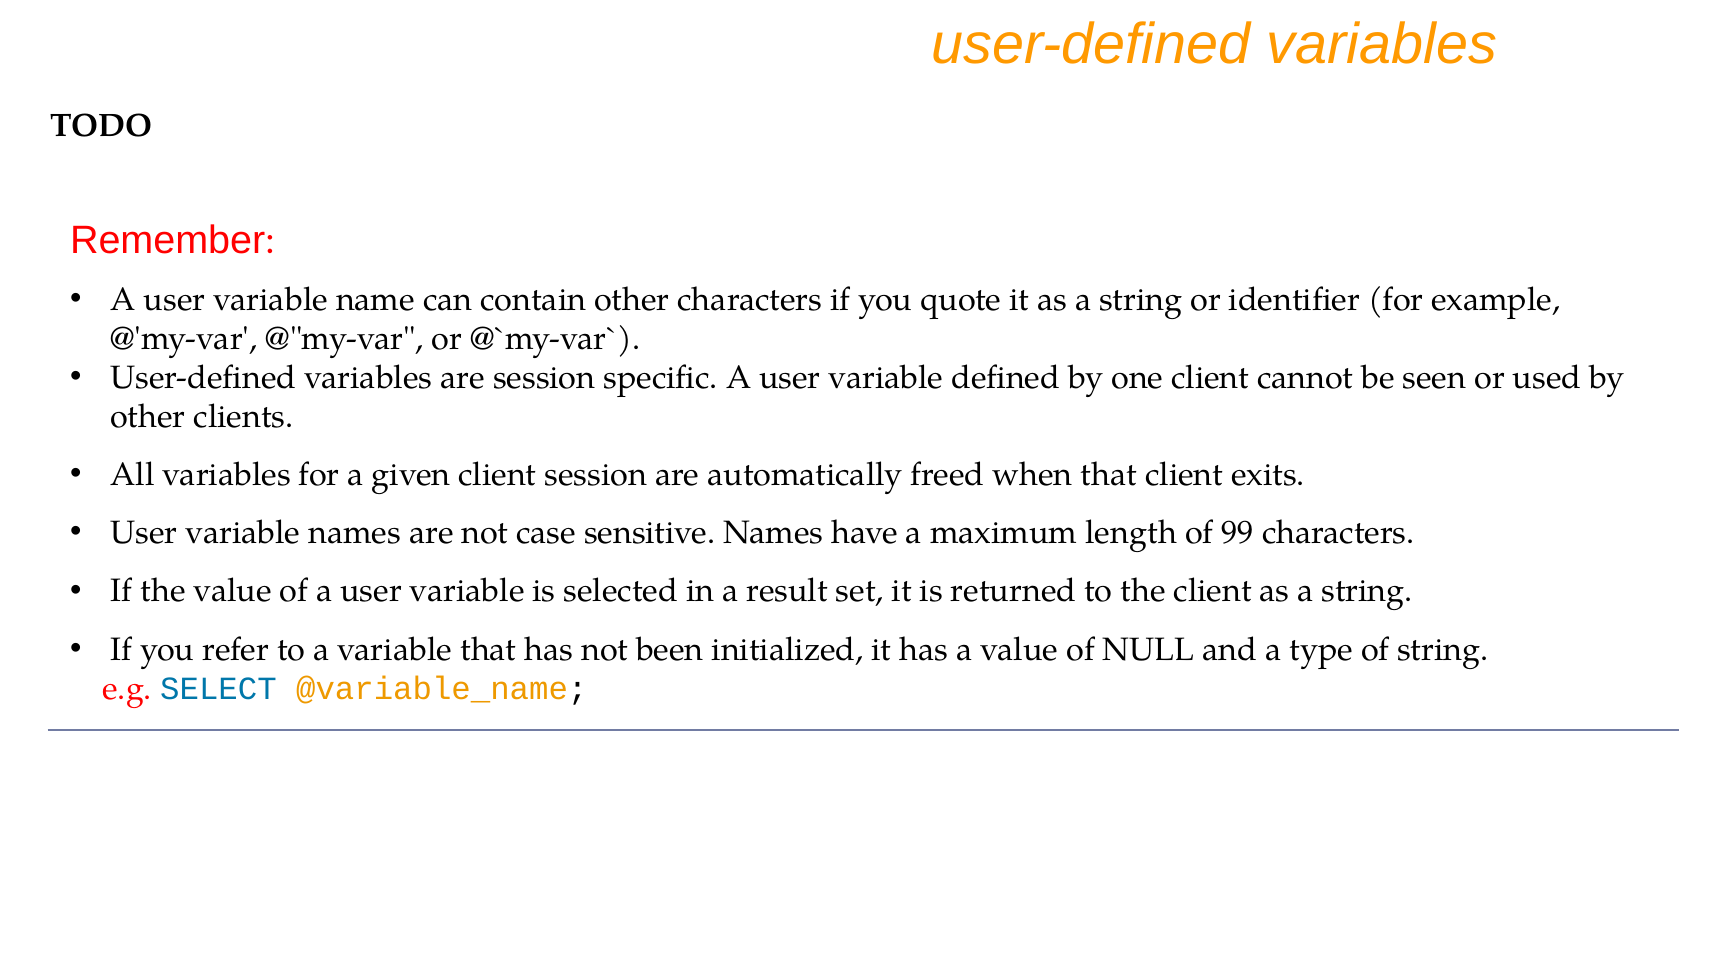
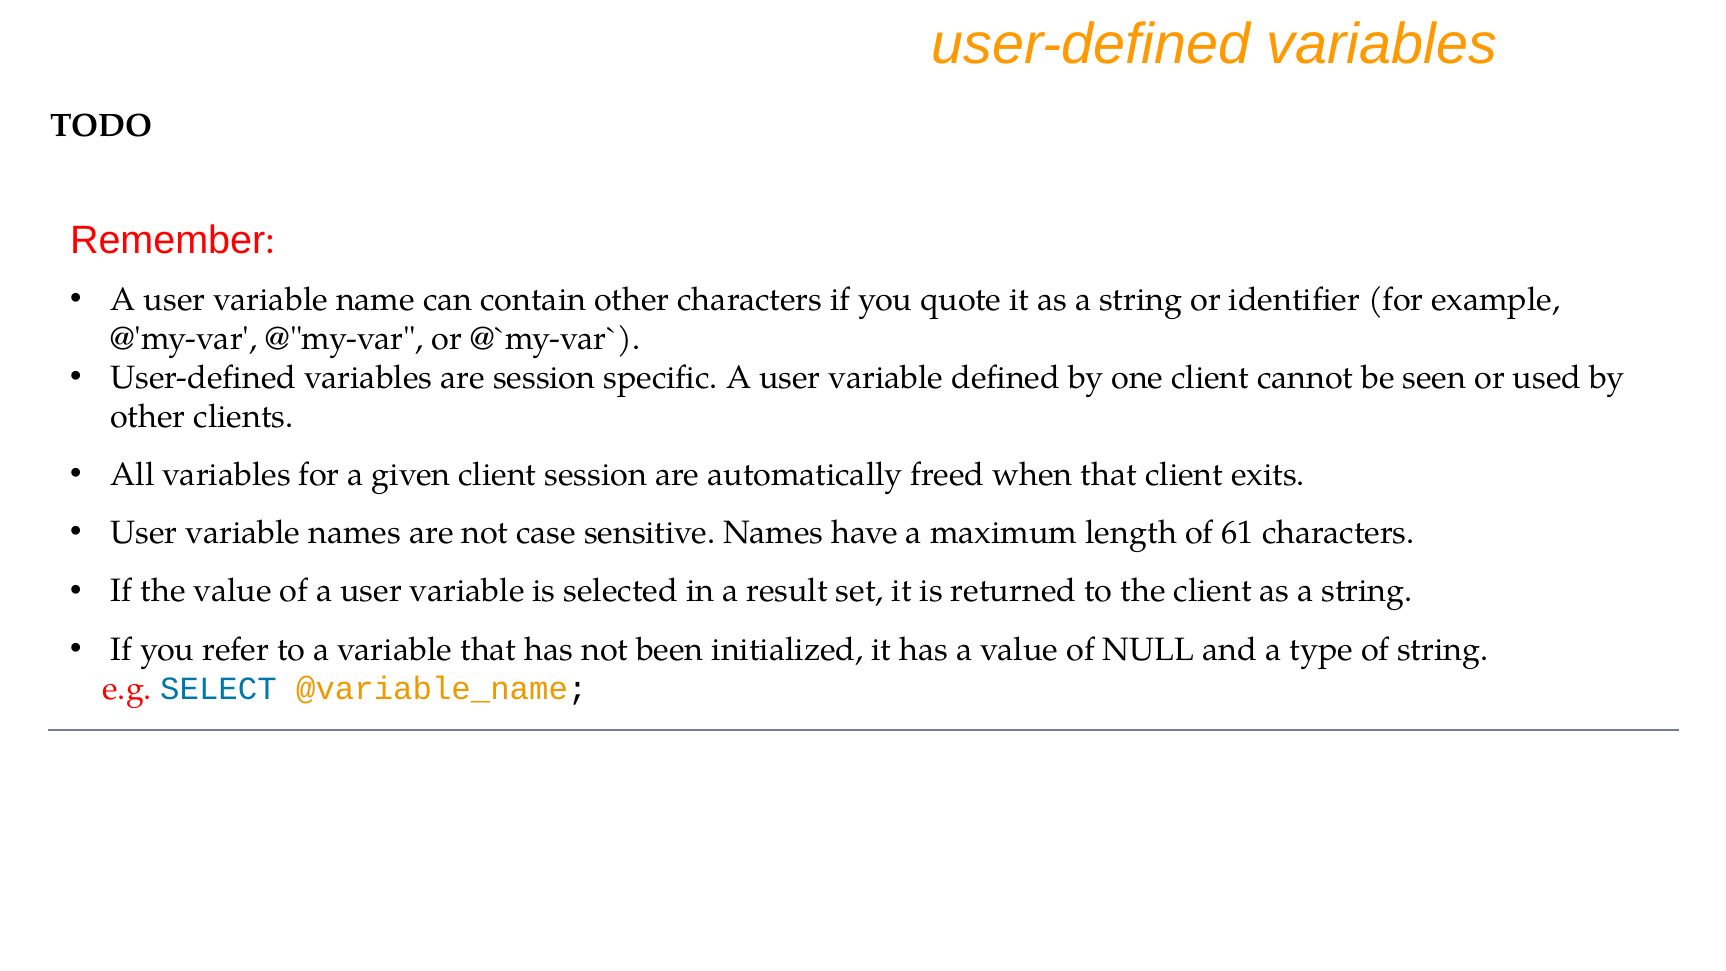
99: 99 -> 61 (1238, 533)
